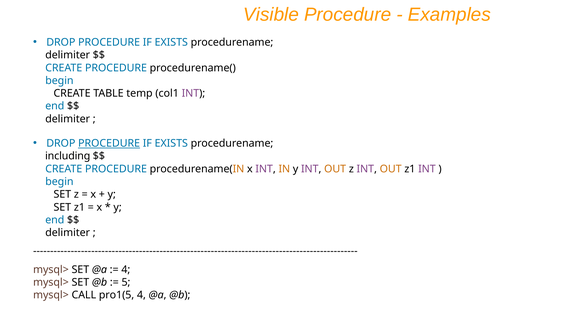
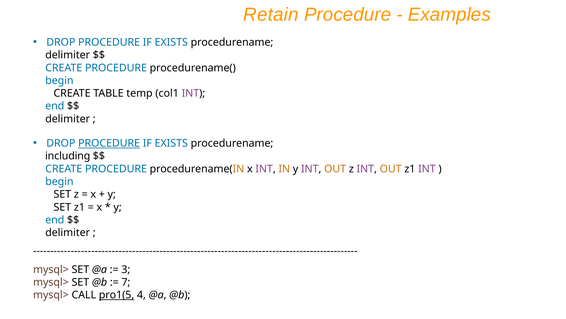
Visible: Visible -> Retain (271, 15)
4: 4 -> 3 (126, 269)
5: 5 -> 7 (126, 282)
pro1(5 underline: none -> present (117, 294)
